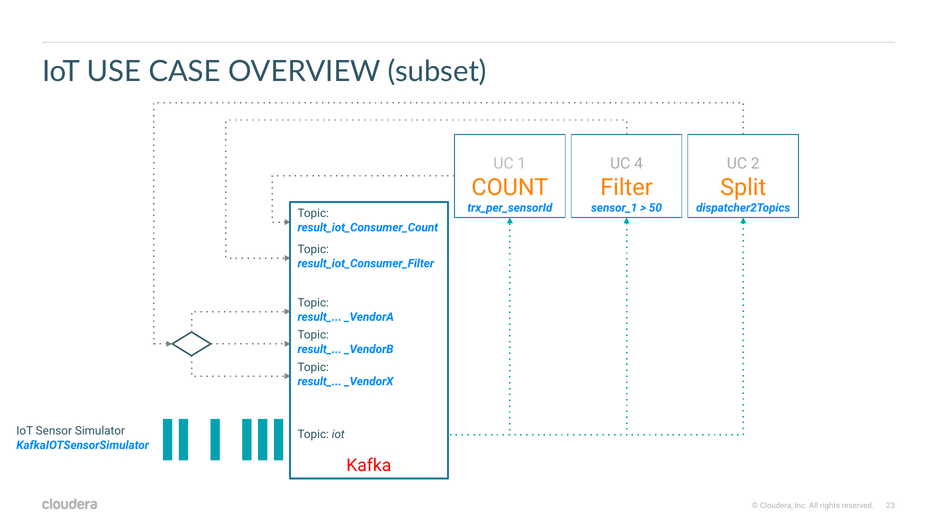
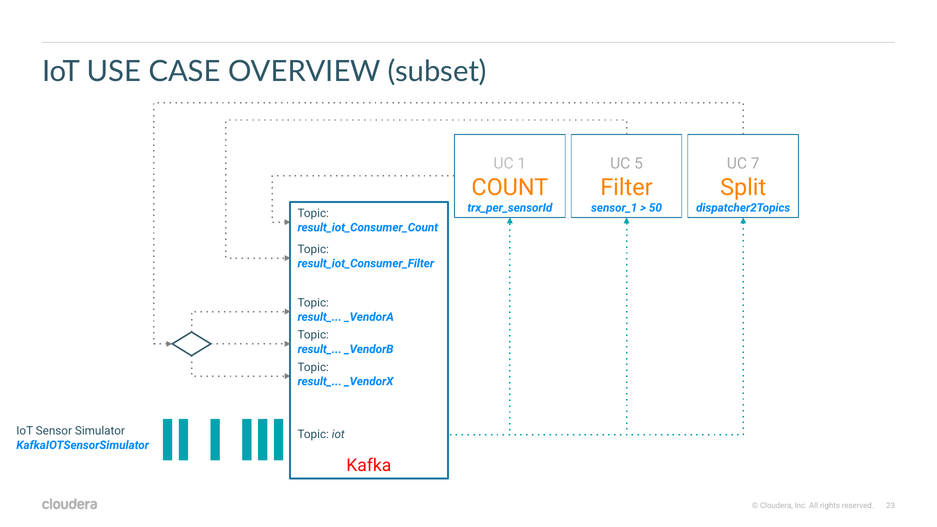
4: 4 -> 5 (639, 164)
2: 2 -> 7 (755, 164)
